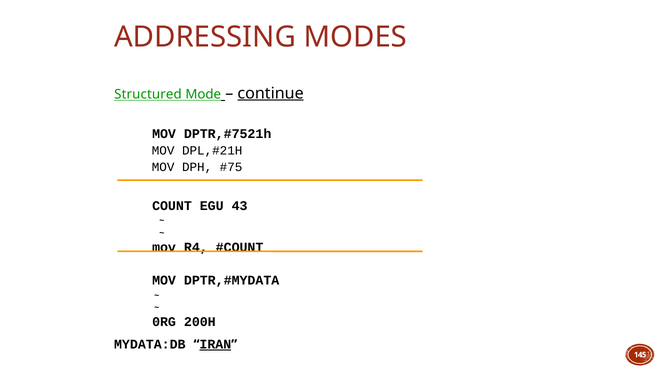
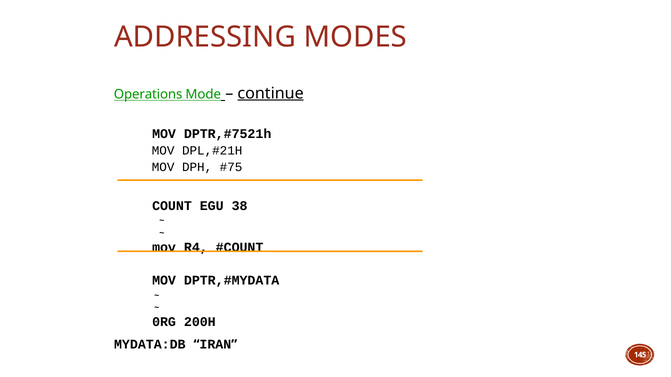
Structured: Structured -> Operations (148, 94)
43: 43 -> 38 (240, 206)
IRAN underline: present -> none (215, 345)
